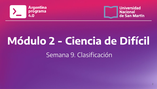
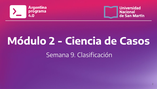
Difícil: Difícil -> Casos (135, 41)
